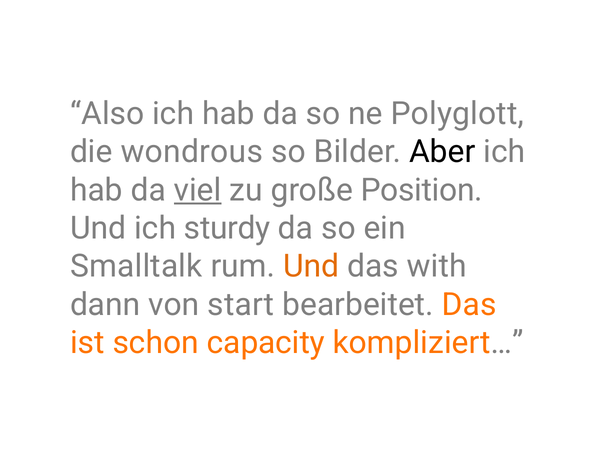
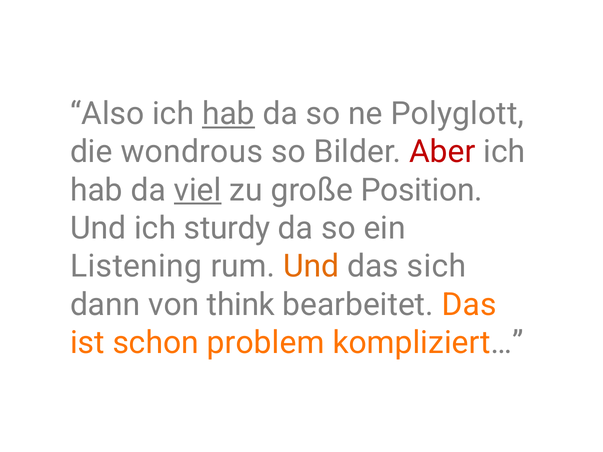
hab underline: none -> present (228, 114)
Aber colour: black -> red (442, 152)
Smalltalk: Smalltalk -> Listening (136, 267)
with: with -> sich (437, 267)
start: start -> think (241, 305)
capacity: capacity -> problem (266, 343)
